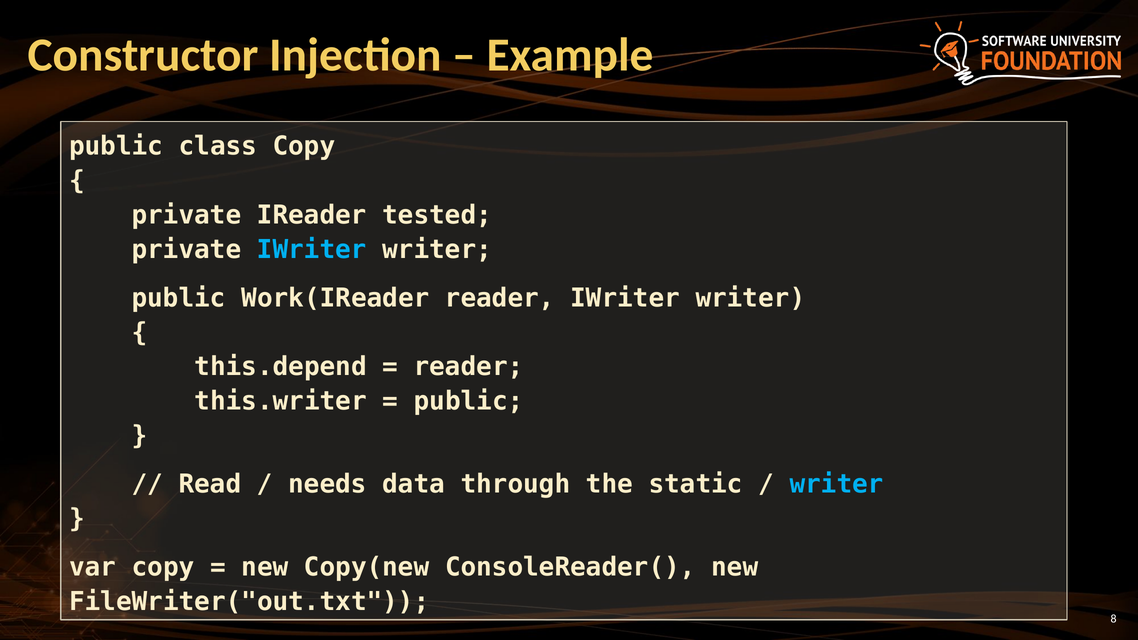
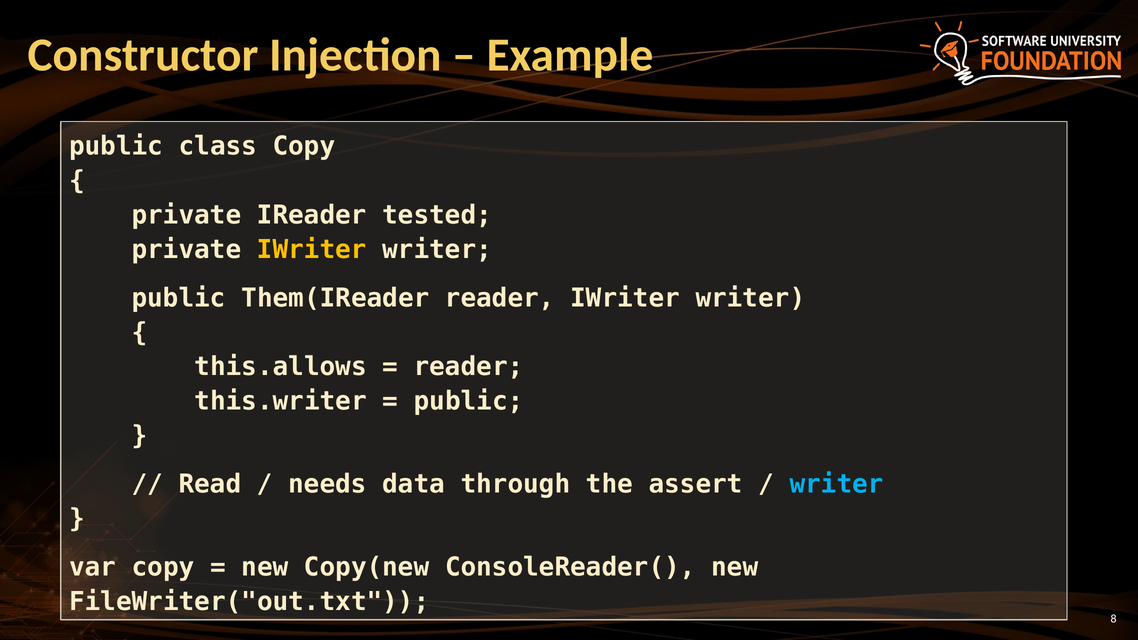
IWriter colour: light blue -> yellow (312, 250)
Work(IReader: Work(IReader -> Them(IReader (335, 298)
this.depend: this.depend -> this.allows (281, 367)
static: static -> assert (696, 485)
